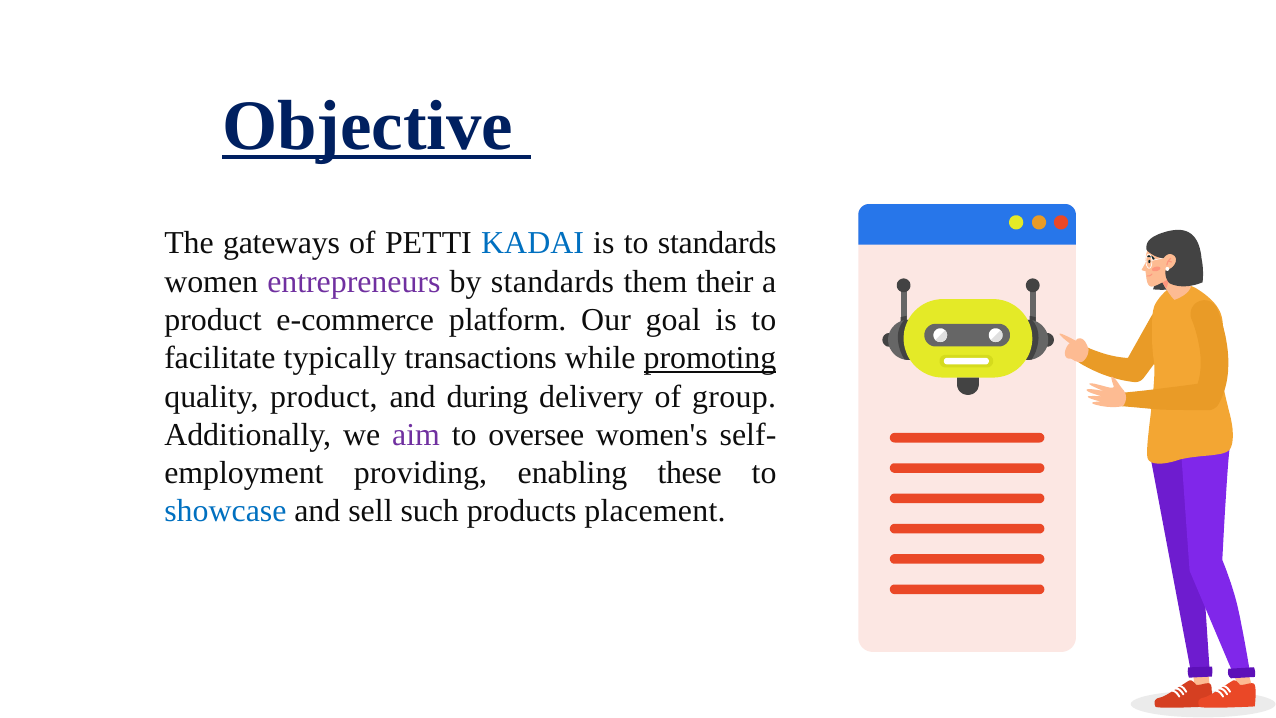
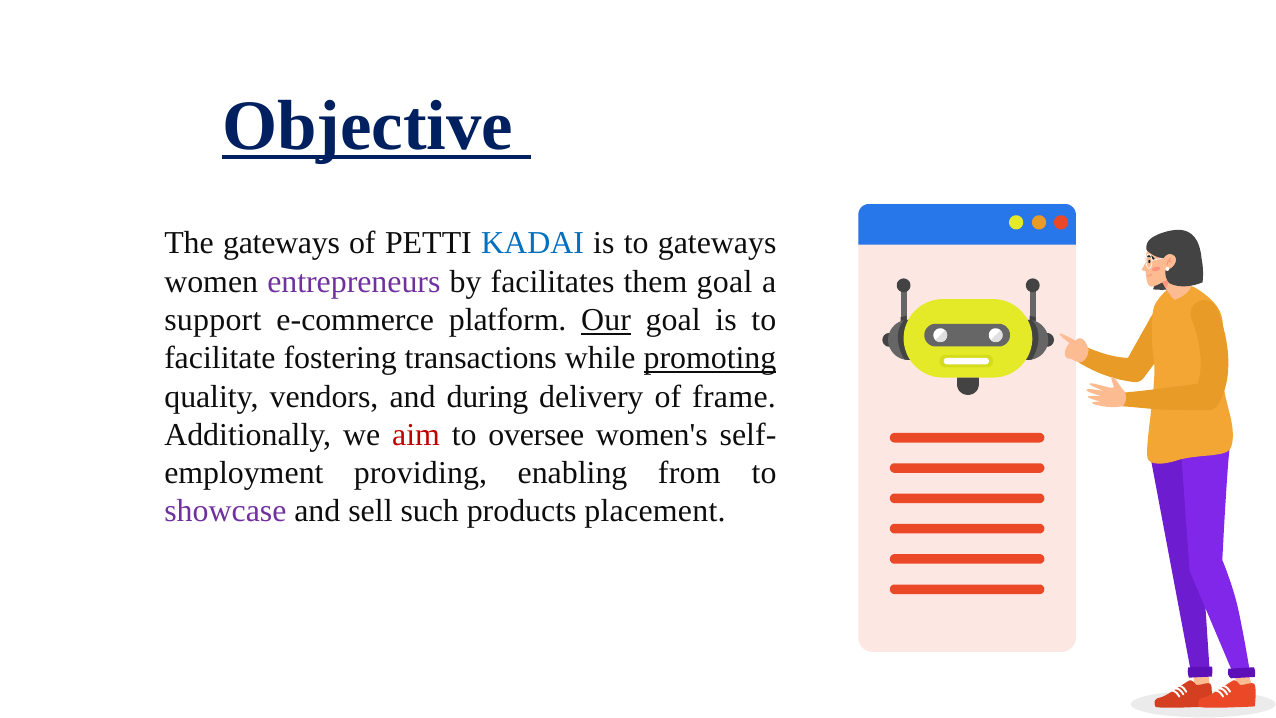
to standards: standards -> gateways (717, 243)
by standards: standards -> facilitates (553, 282)
them their: their -> goal (725, 282)
product: product -> support (213, 320)
Our underline: none -> present (606, 320)
typically: typically -> fostering (340, 358)
quality product: product -> vendors (324, 396)
group: group -> frame (734, 396)
aim colour: purple -> red (416, 435)
these: these -> from (689, 473)
showcase colour: blue -> purple (225, 511)
